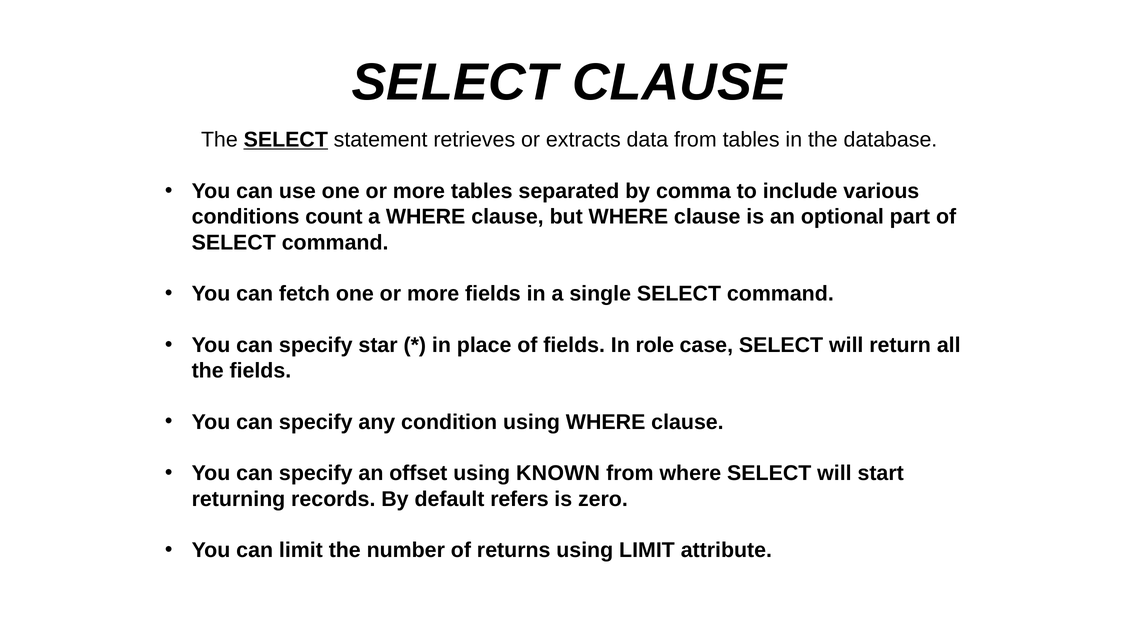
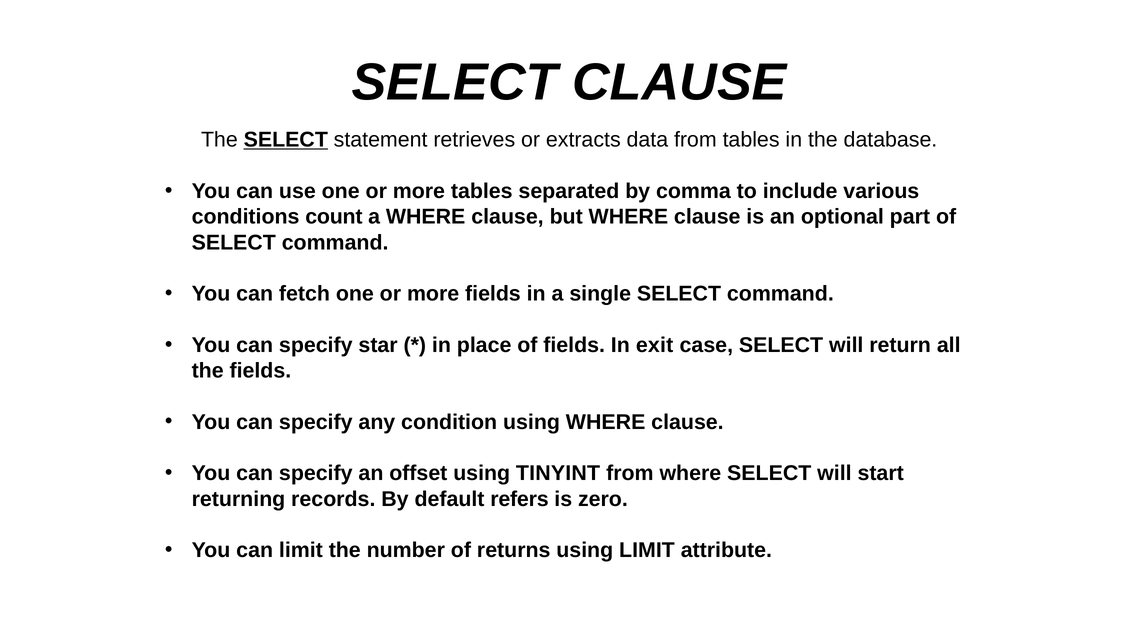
role: role -> exit (655, 345)
KNOWN: KNOWN -> TINYINT (558, 473)
